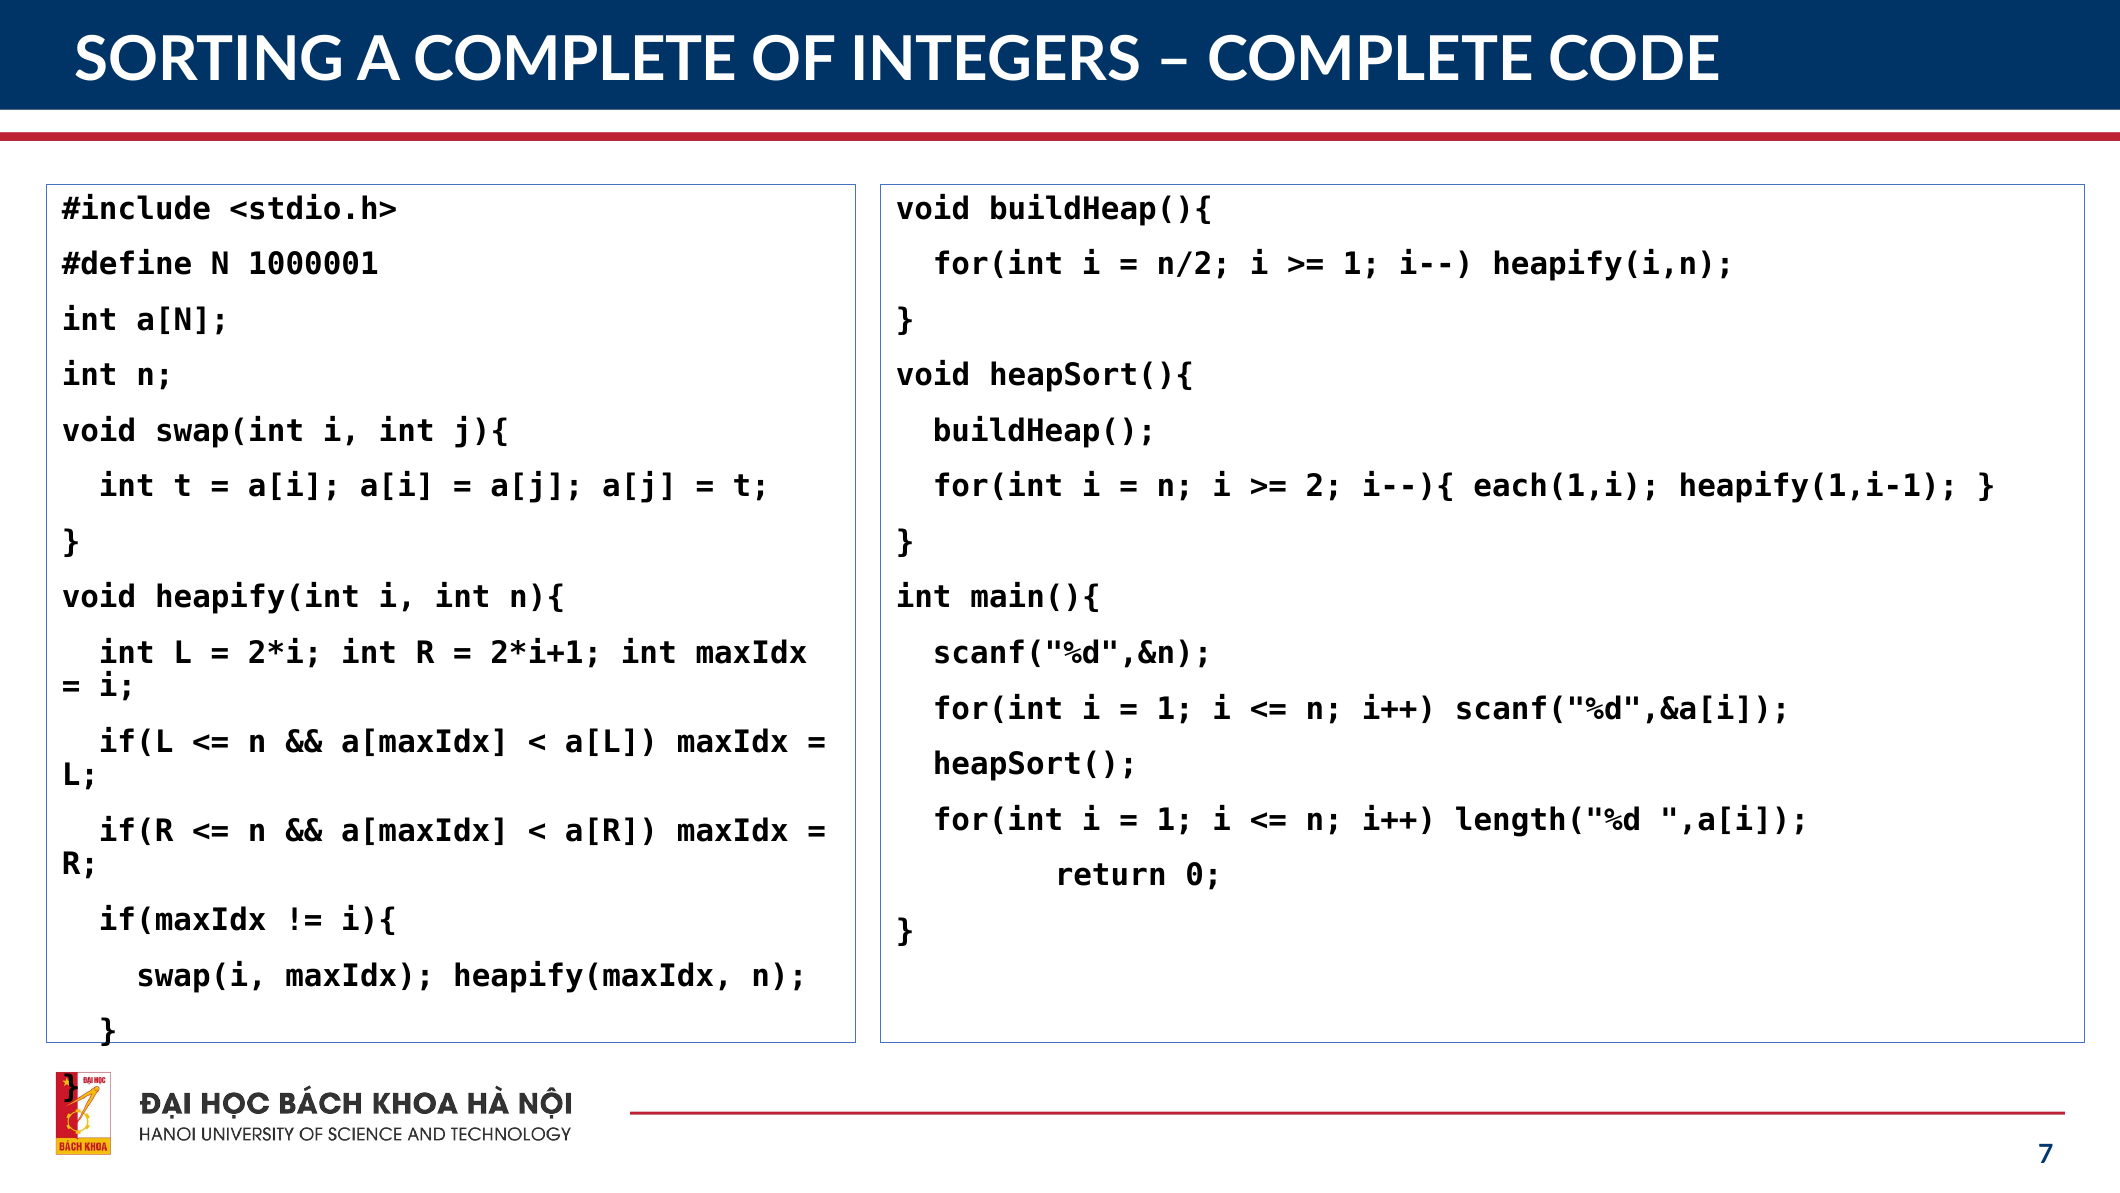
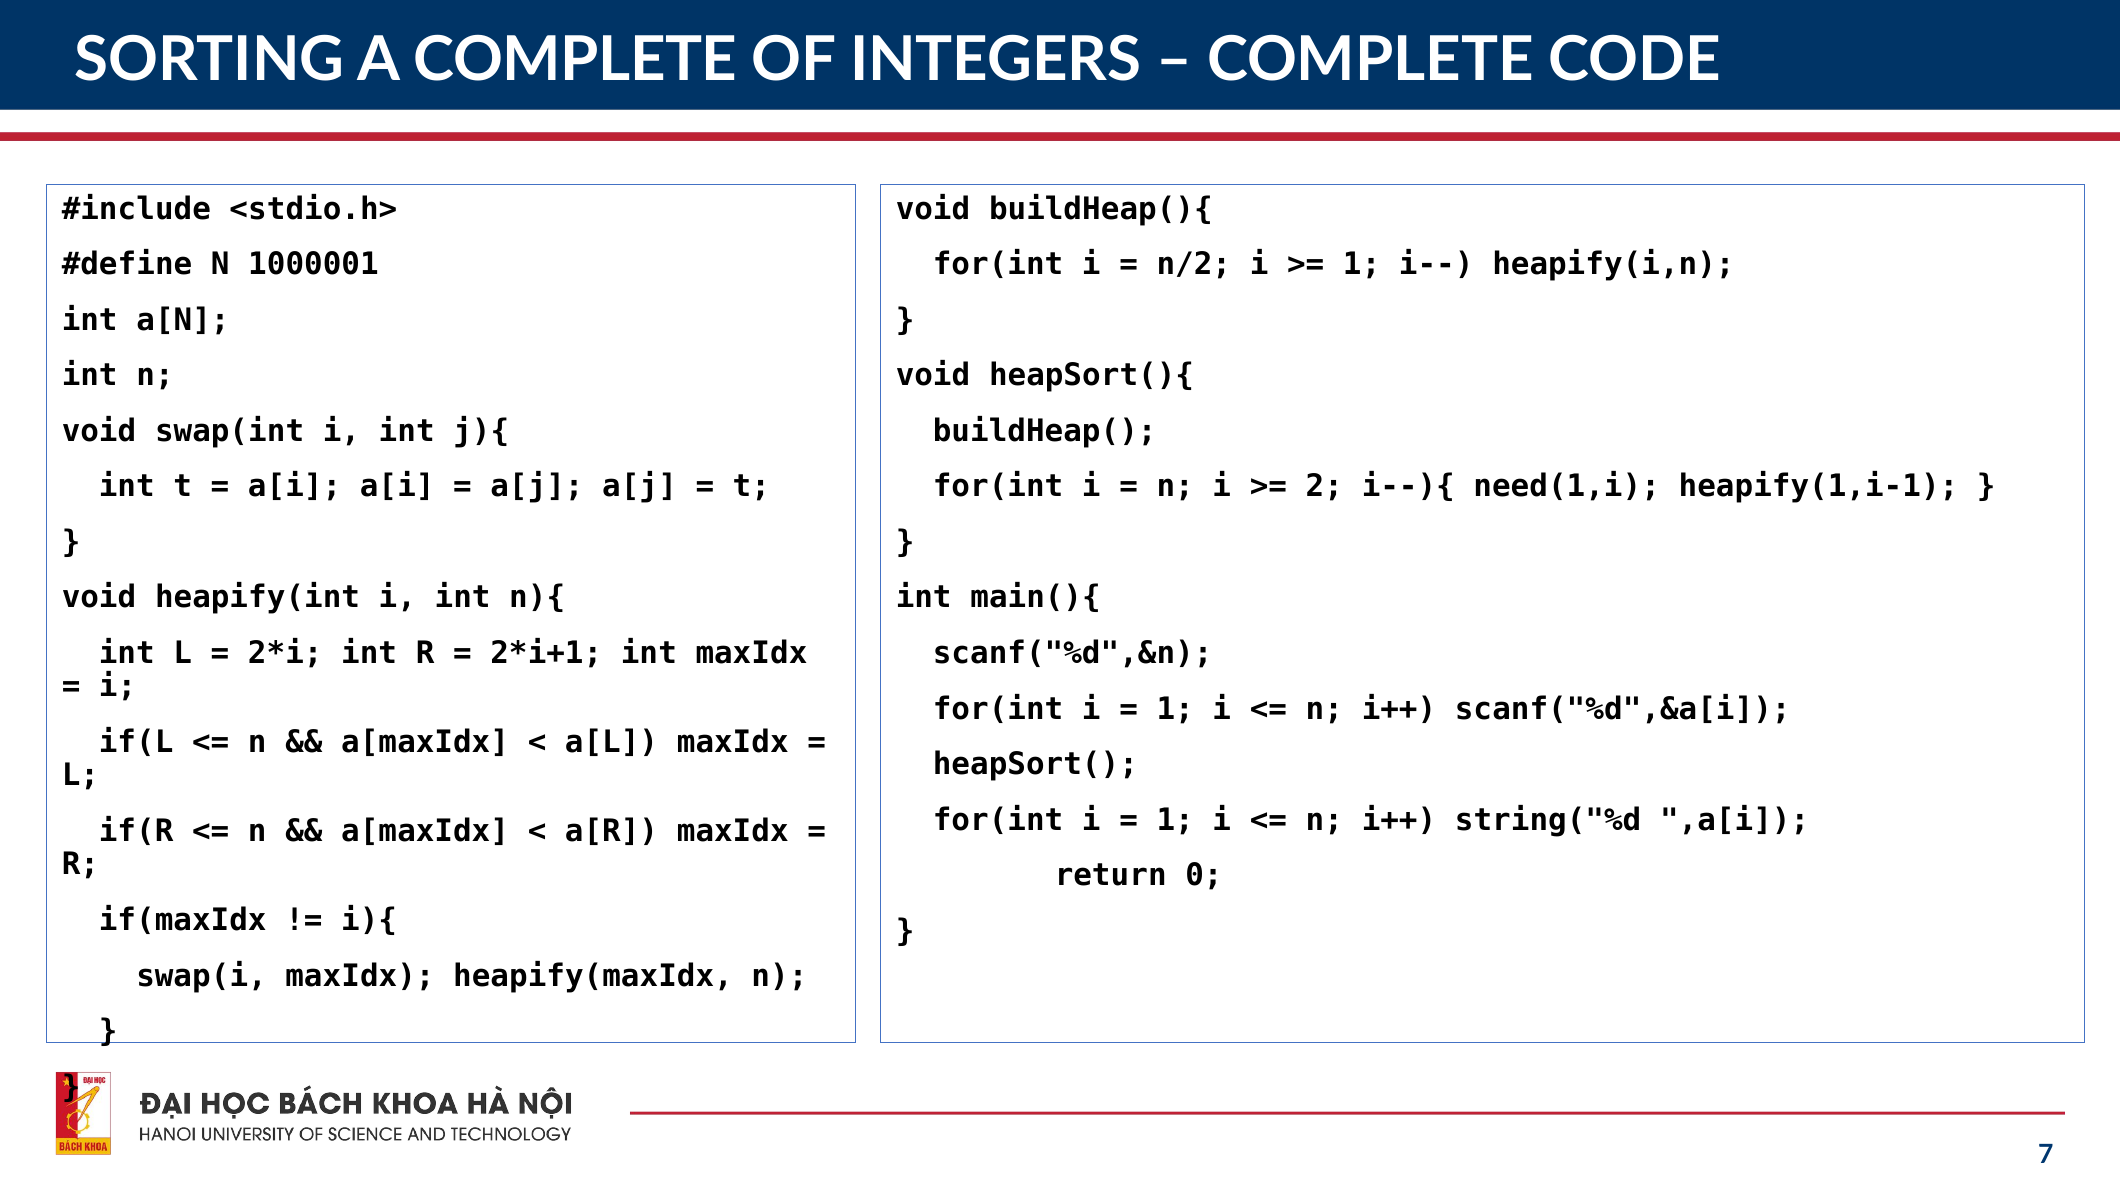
each(1,i: each(1,i -> need(1,i (1567, 486)
length("%d: length("%d -> string("%d (1548, 820)
